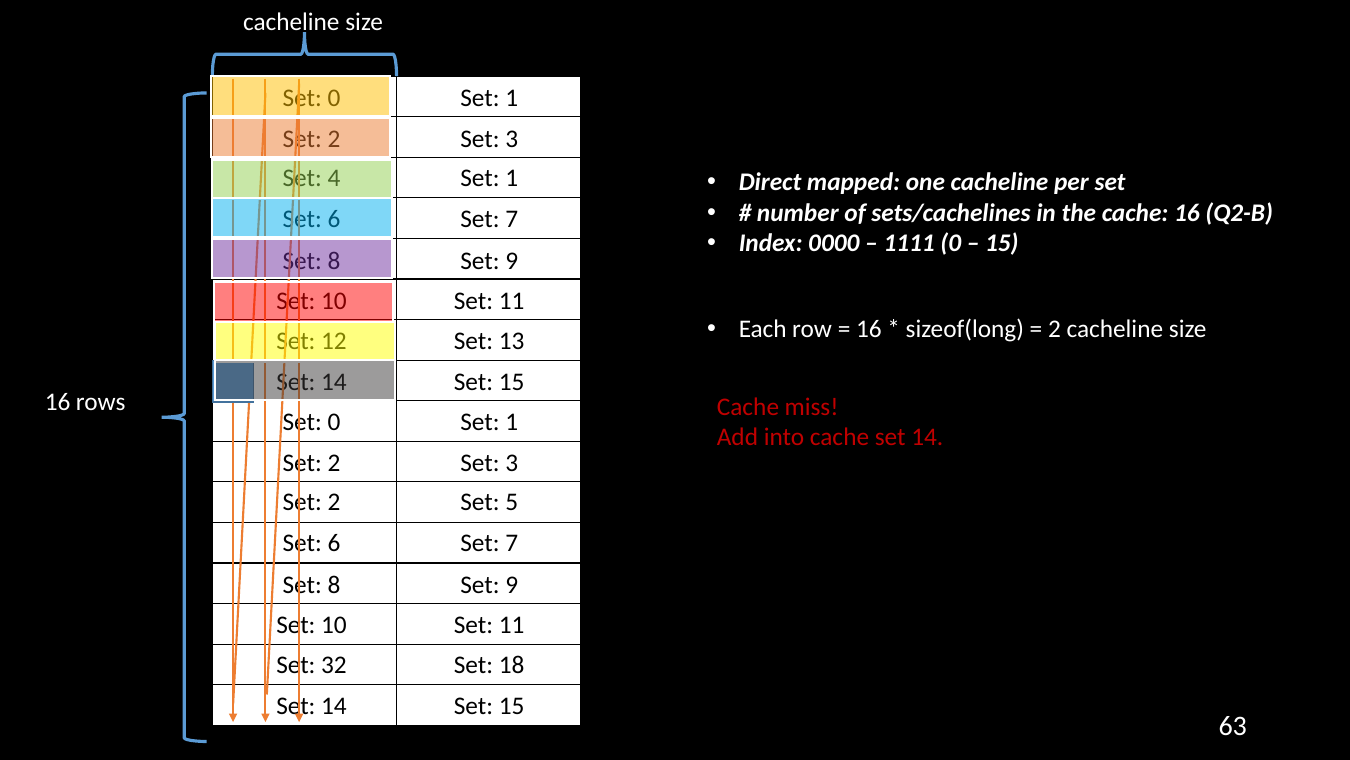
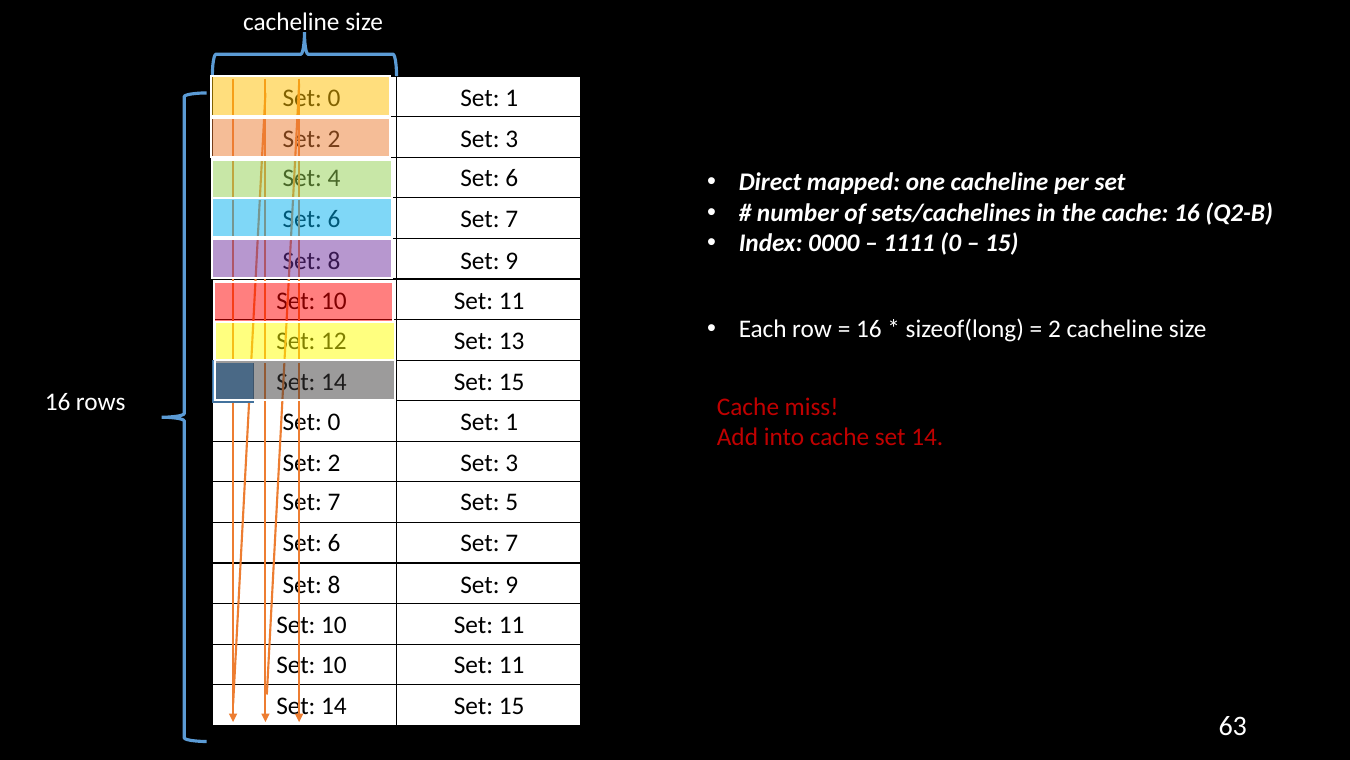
1: 1 -> 6 (512, 178)
2: 2 -> 7 (334, 502)
32: 32 -> 10 (334, 664)
18: 18 -> 11 (512, 664)
